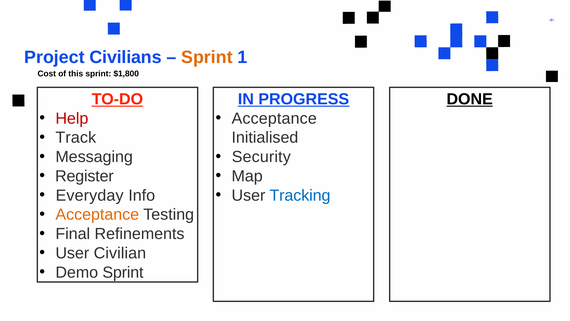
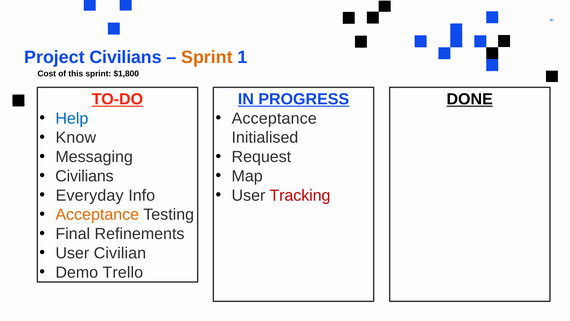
Help colour: red -> blue (72, 118)
Track: Track -> Know (76, 138)
Security: Security -> Request (261, 157)
Register: Register -> Civilians (84, 176)
Tracking colour: blue -> red (300, 195)
Demo Sprint: Sprint -> Trello (123, 272)
